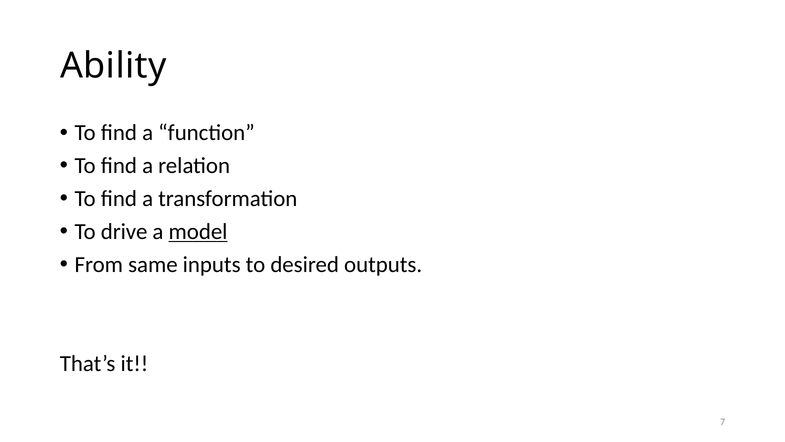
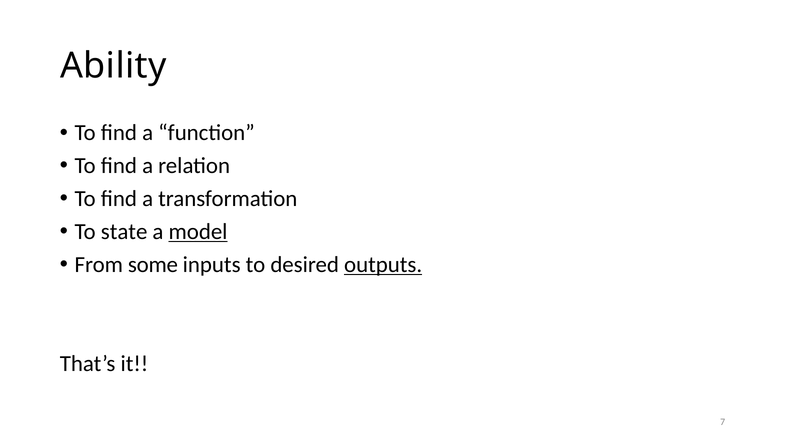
drive: drive -> state (124, 231)
same: same -> some (153, 264)
outputs underline: none -> present (383, 264)
